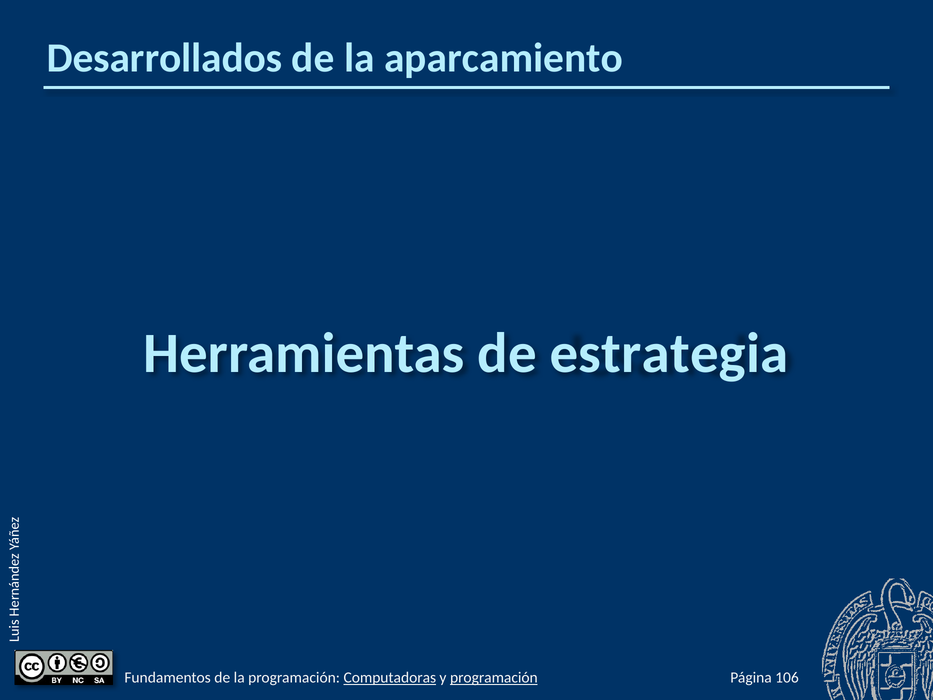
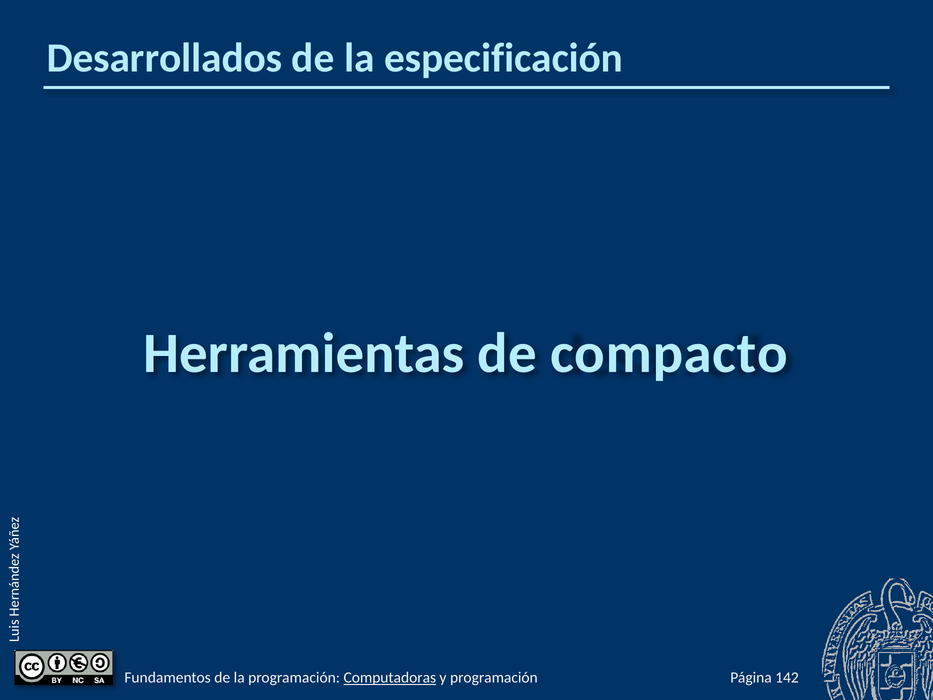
aparcamiento: aparcamiento -> especificación (504, 58)
estrategia: estrategia -> compacto (669, 353)
106: 106 -> 142 (787, 677)
programación underline: present -> none (494, 678)
